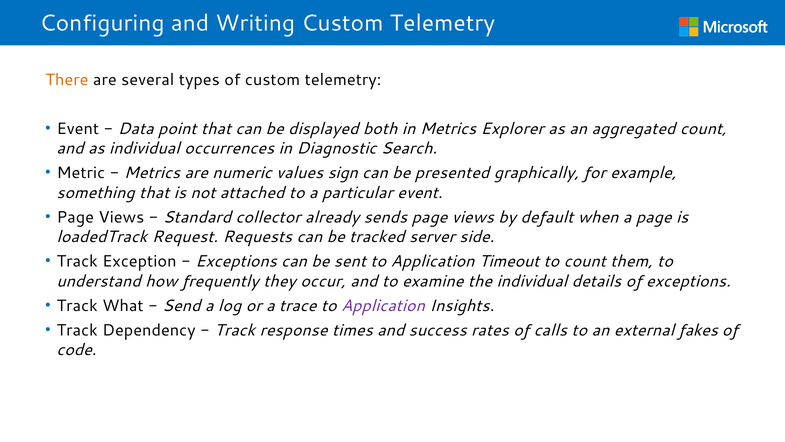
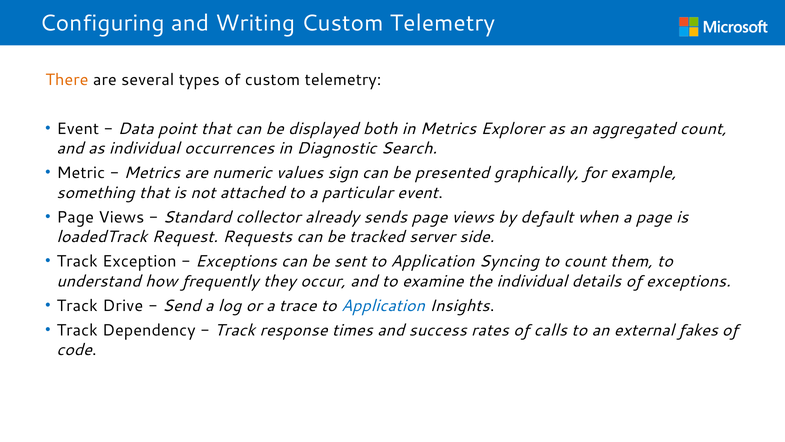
Timeout: Timeout -> Syncing (509, 261)
What: What -> Drive (123, 305)
Application colour: purple -> blue (383, 305)
